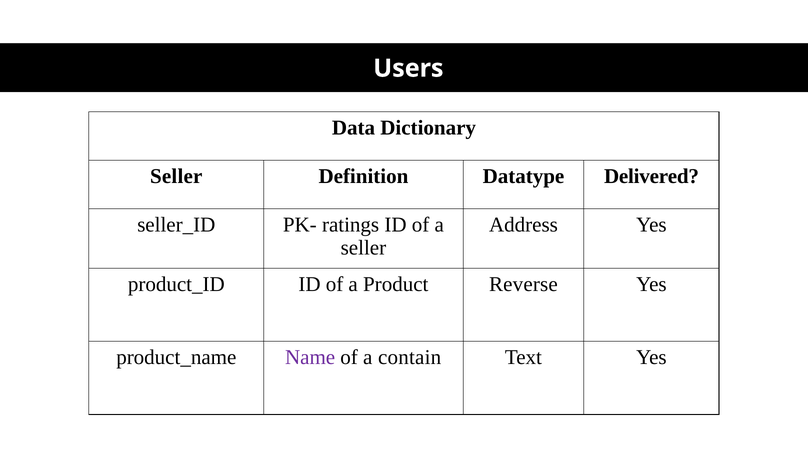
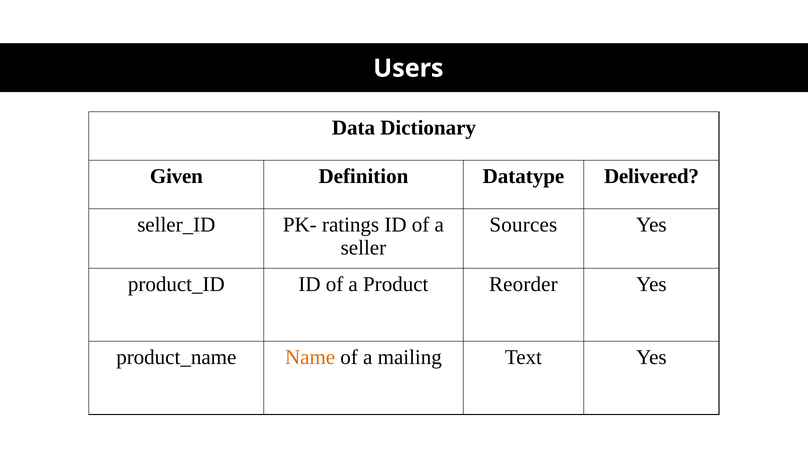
Seller: Seller -> Given (176, 176)
Address: Address -> Sources (523, 224)
Reverse: Reverse -> Reorder (523, 284)
Name colour: purple -> orange (310, 357)
contain: contain -> mailing (410, 357)
